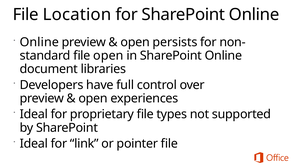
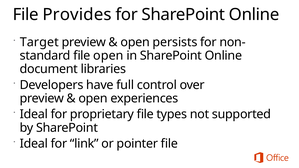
Location: Location -> Provides (77, 15)
Online: Online -> Target (39, 42)
